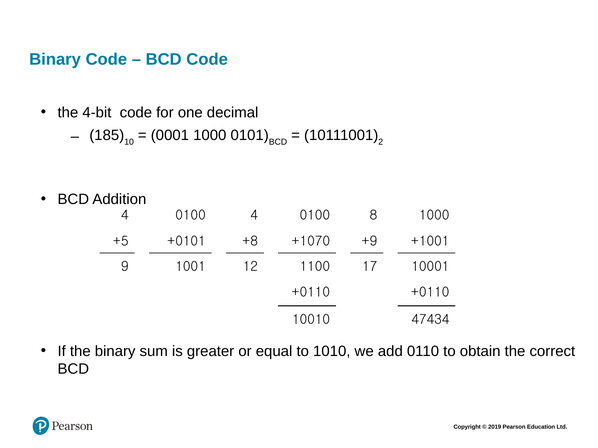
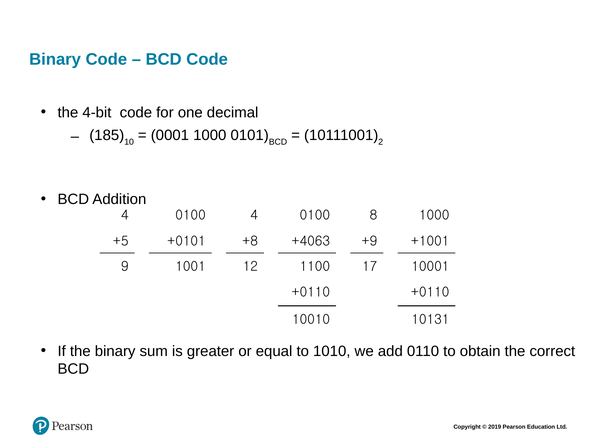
+1070: +1070 -> +4063 (311, 241)
47434: 47434 -> 10131 (430, 320)
